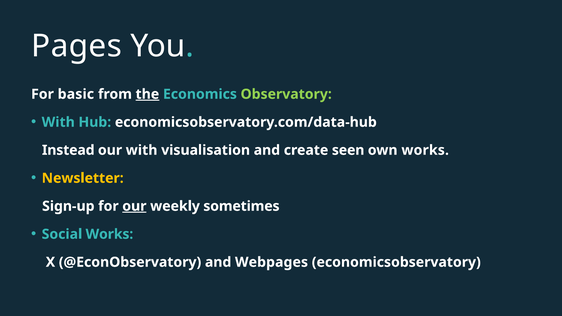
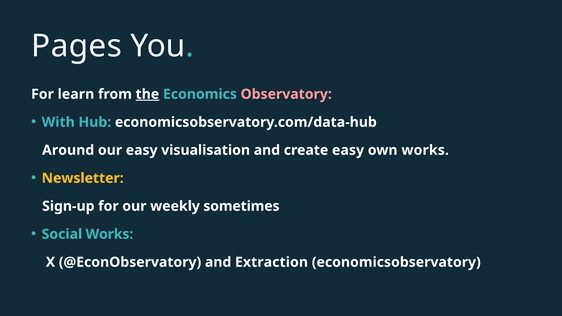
basic: basic -> learn (76, 94)
Observatory colour: light green -> pink (286, 94)
Instead: Instead -> Around (68, 150)
our with: with -> easy (142, 150)
create seen: seen -> easy (348, 150)
our underline: present -> none (134, 206)
Webpages: Webpages -> Extraction (271, 262)
